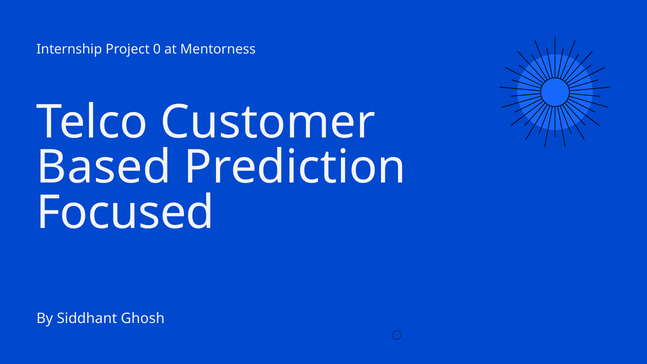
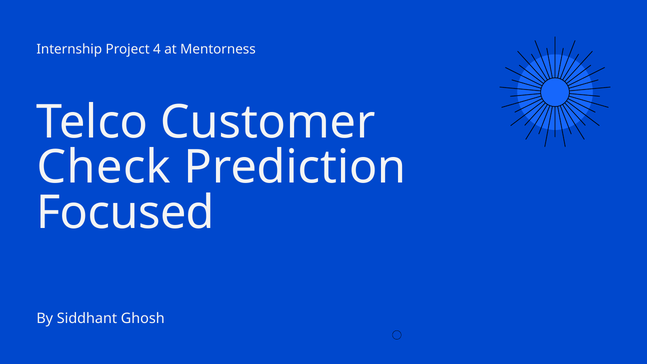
0: 0 -> 4 (157, 49)
Based: Based -> Check (104, 168)
